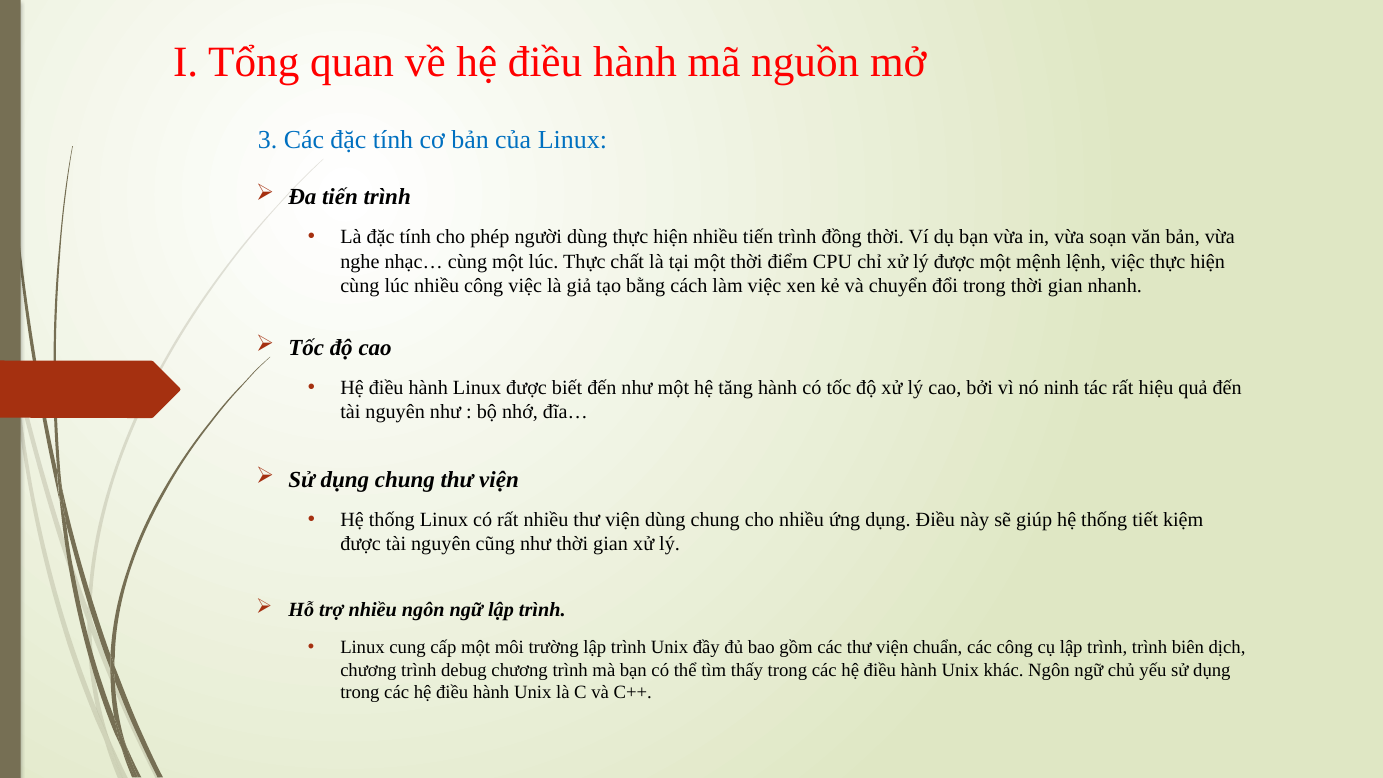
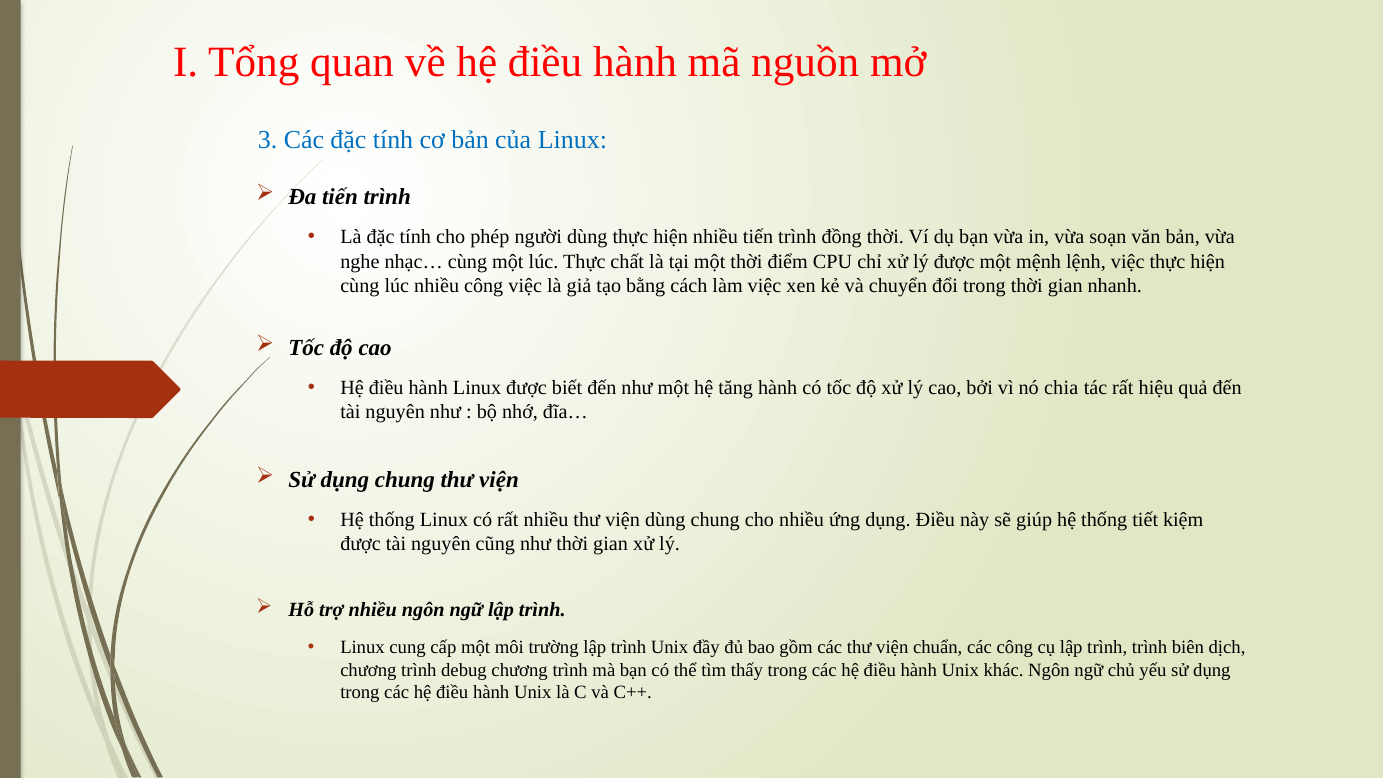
ninh: ninh -> chia (1061, 388)
